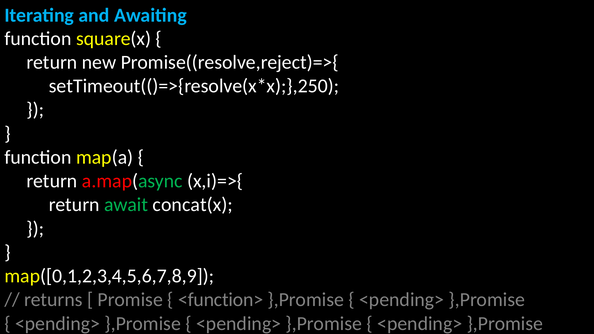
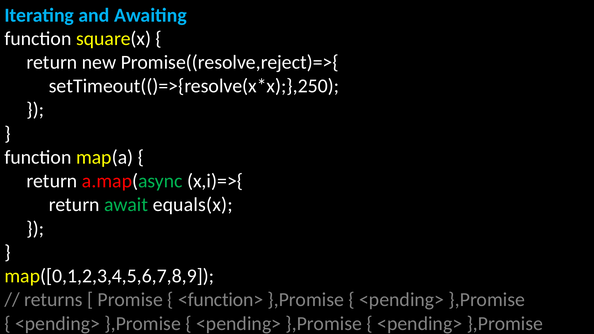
concat(x: concat(x -> equals(x (193, 205)
